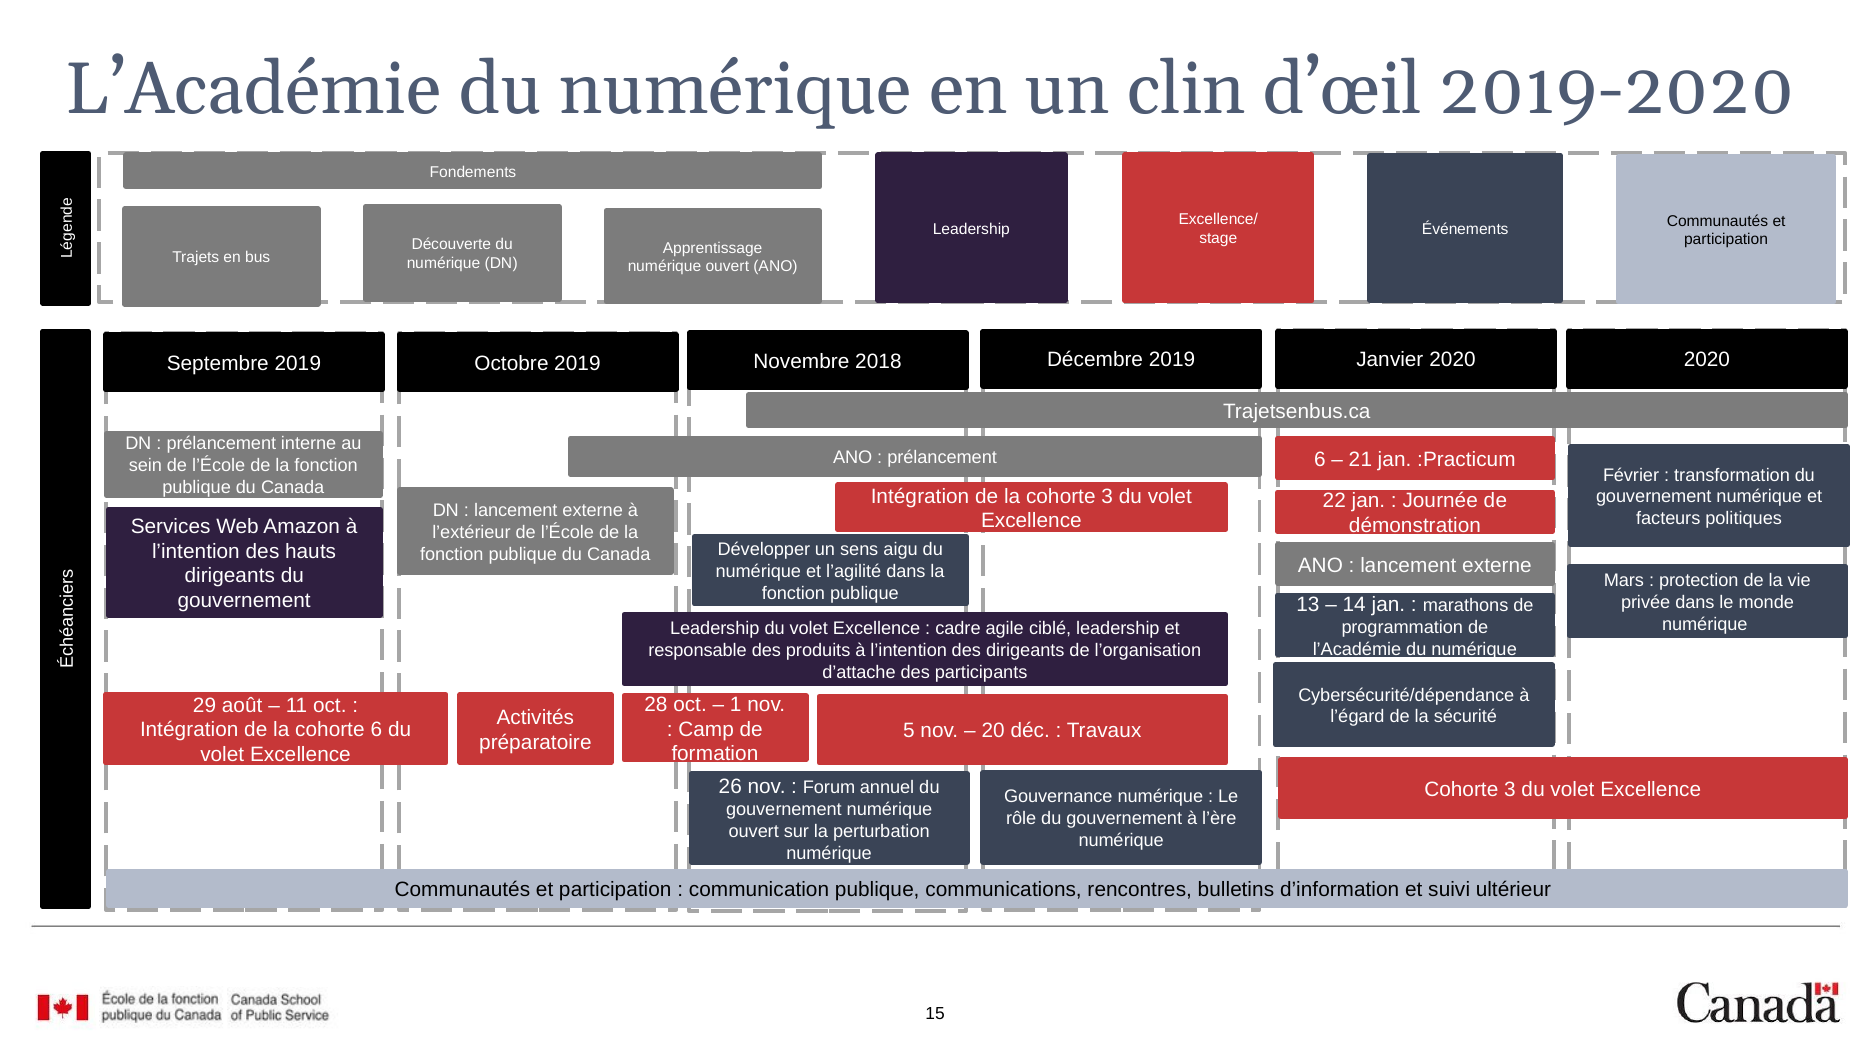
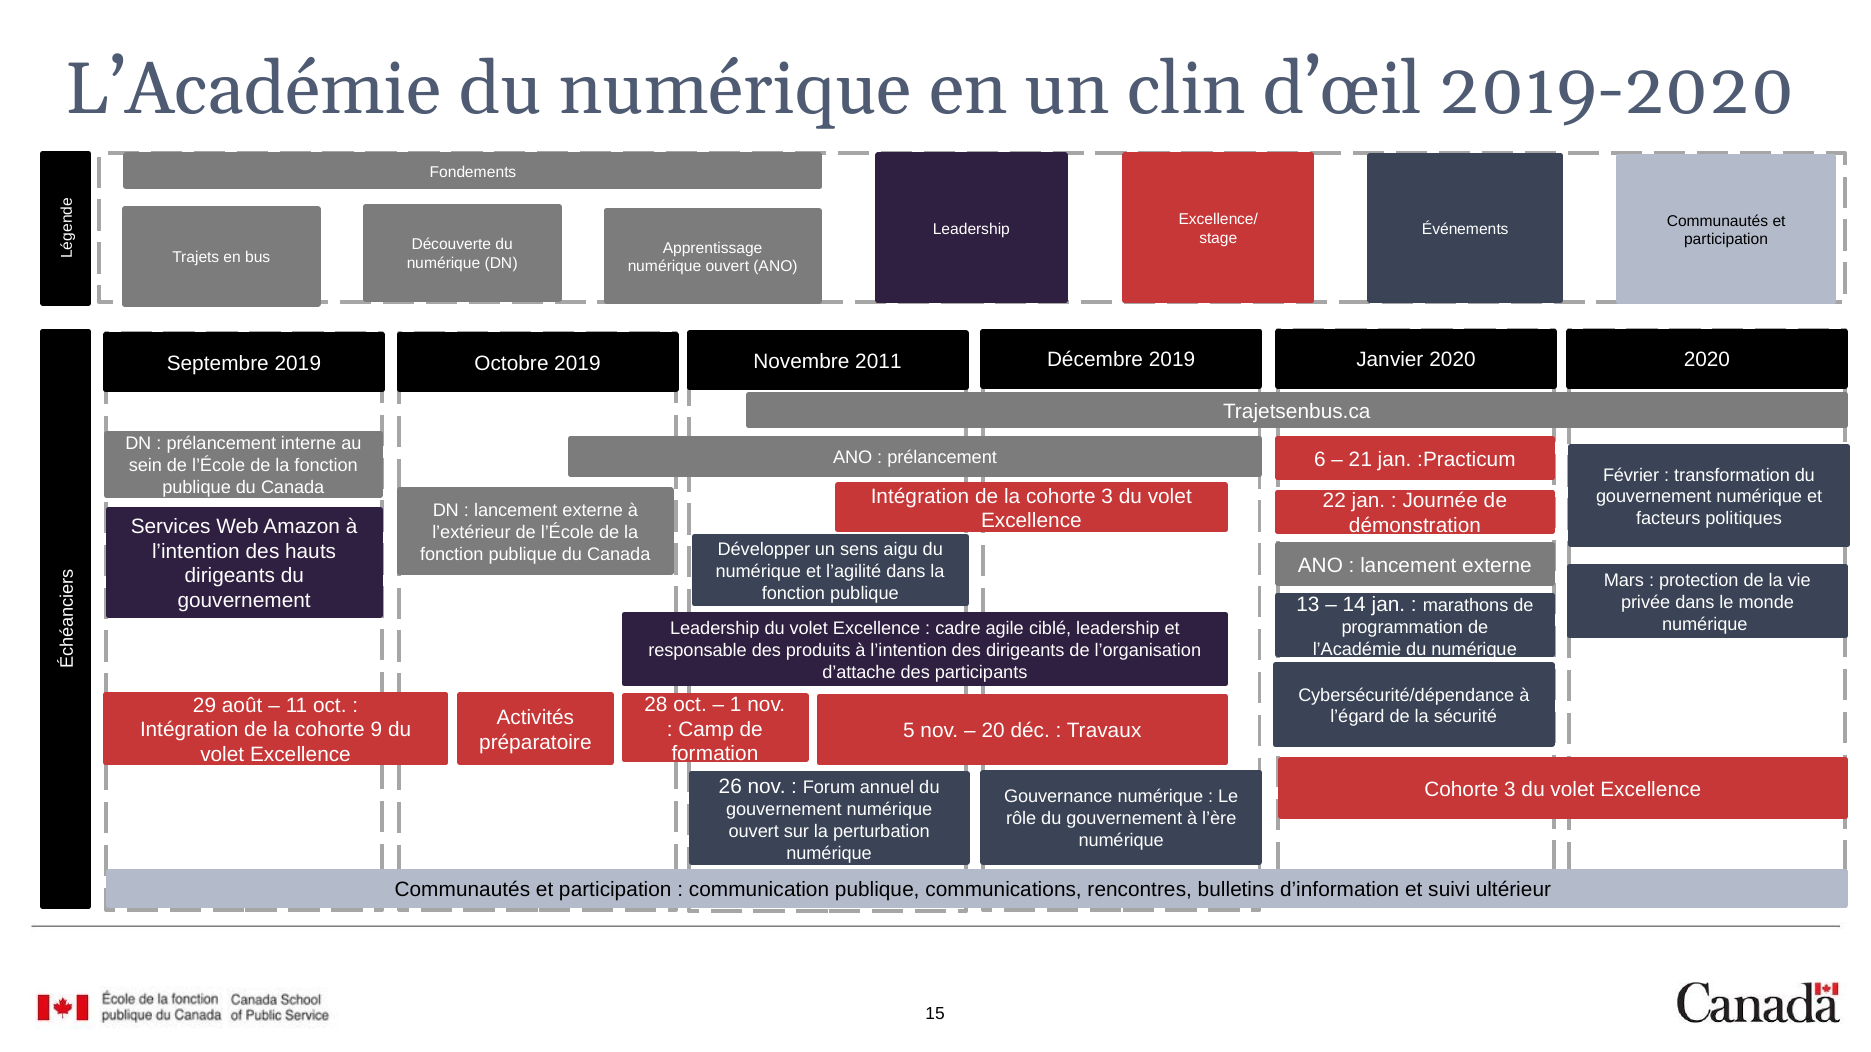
2018: 2018 -> 2011 (878, 362)
cohorte 6: 6 -> 9 (376, 730)
